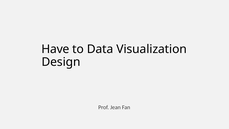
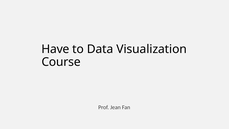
Design: Design -> Course (61, 62)
